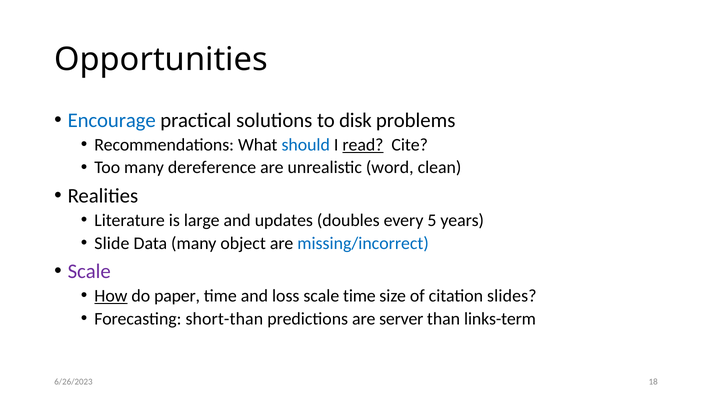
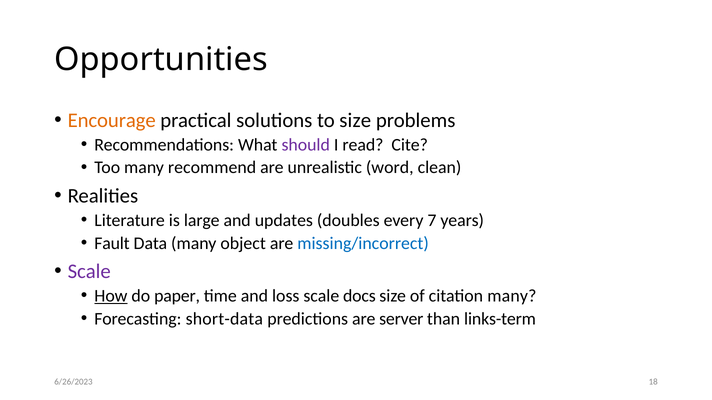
Encourage colour: blue -> orange (112, 120)
to disk: disk -> size (355, 120)
should colour: blue -> purple (306, 145)
read underline: present -> none (363, 145)
dereference: dereference -> recommend (212, 168)
5: 5 -> 7 (432, 221)
Slide: Slide -> Fault (112, 243)
scale time: time -> docs (359, 296)
citation slides: slides -> many (512, 296)
short-than: short-than -> short-data (224, 319)
